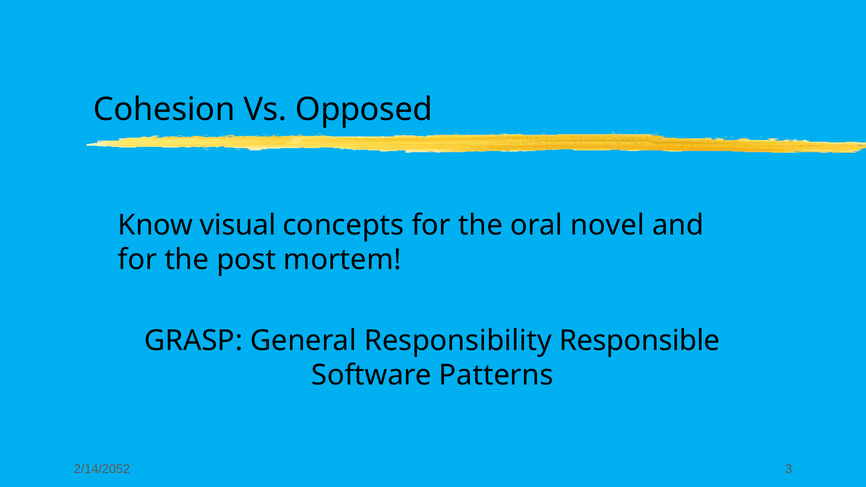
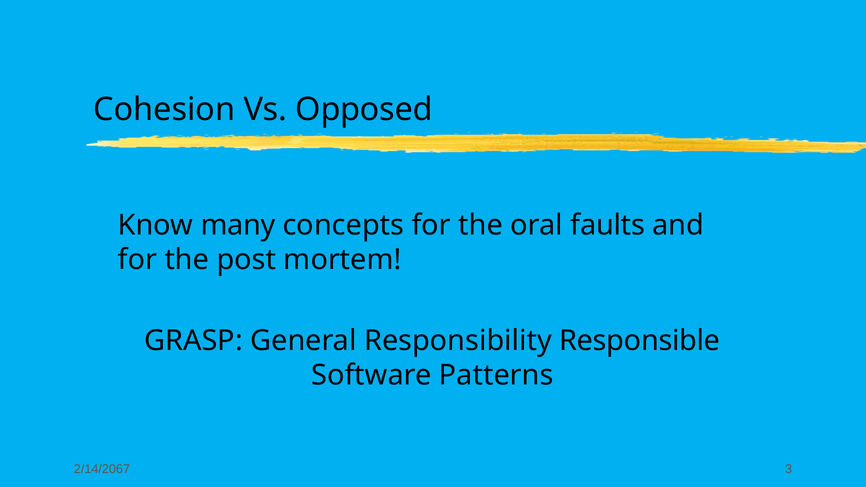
visual: visual -> many (238, 225)
novel: novel -> faults (608, 225)
2/14/2052: 2/14/2052 -> 2/14/2067 (102, 469)
